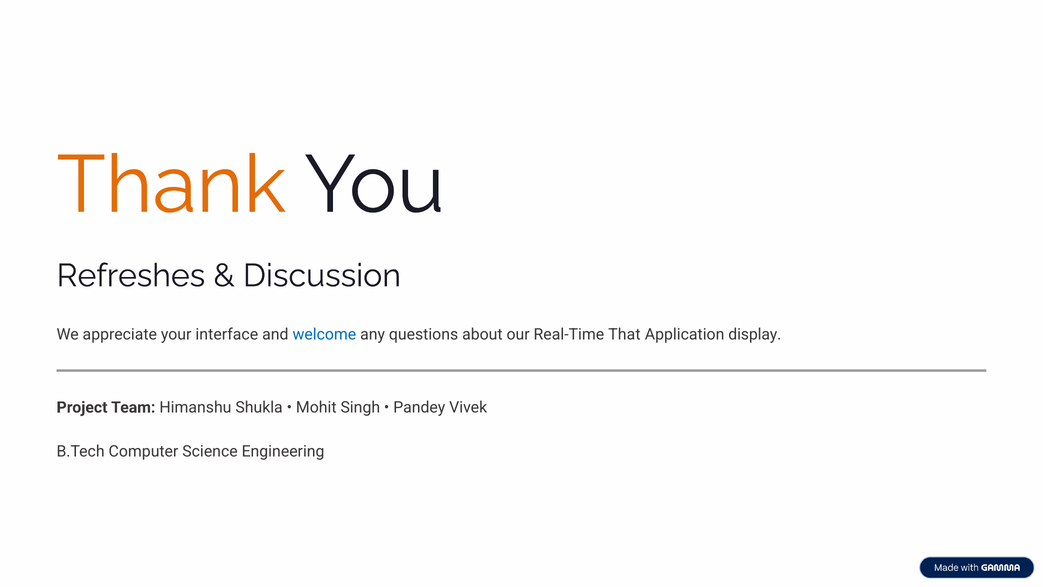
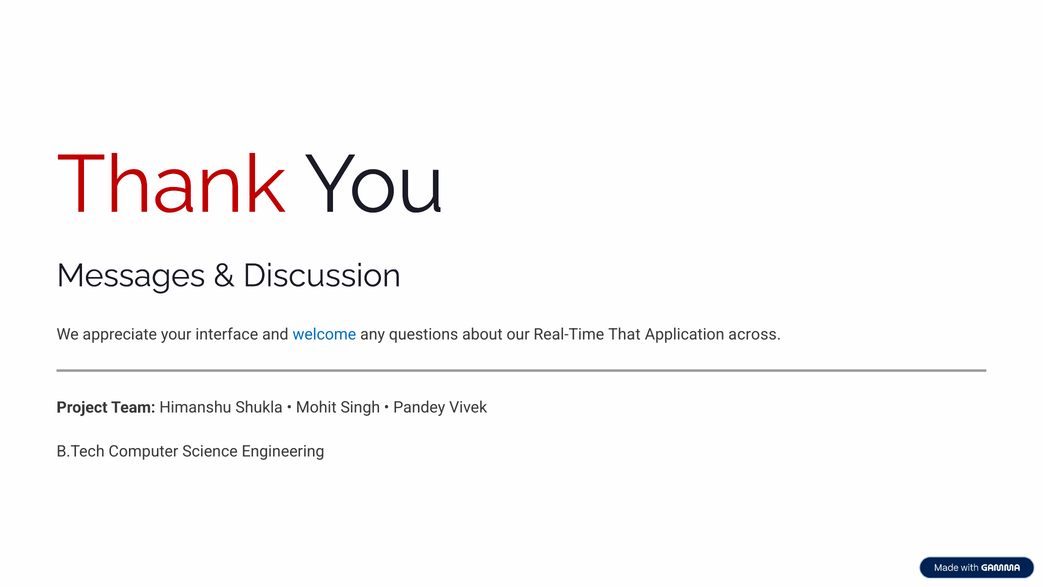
Thank colour: orange -> red (171, 185)
Refreshes: Refreshes -> Messages (131, 276)
display: display -> across (755, 334)
